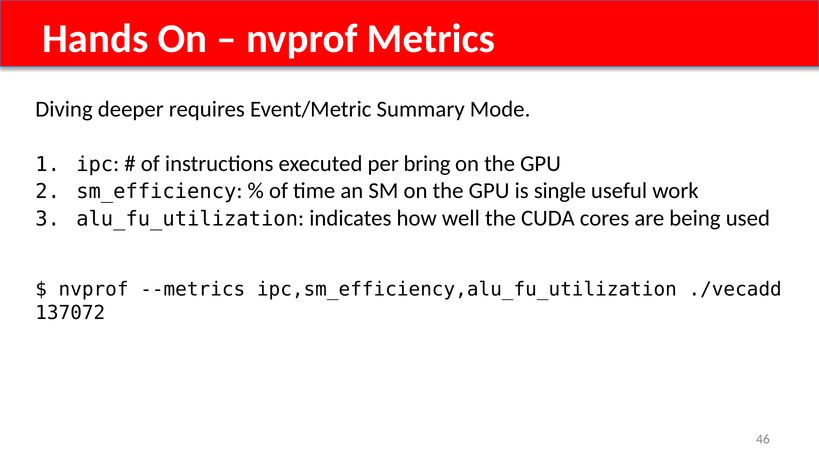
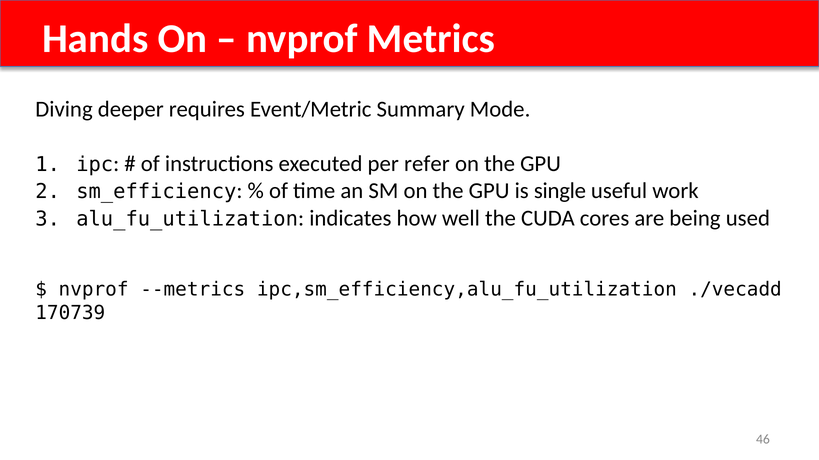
bring: bring -> refer (427, 164)
137072: 137072 -> 170739 (70, 313)
